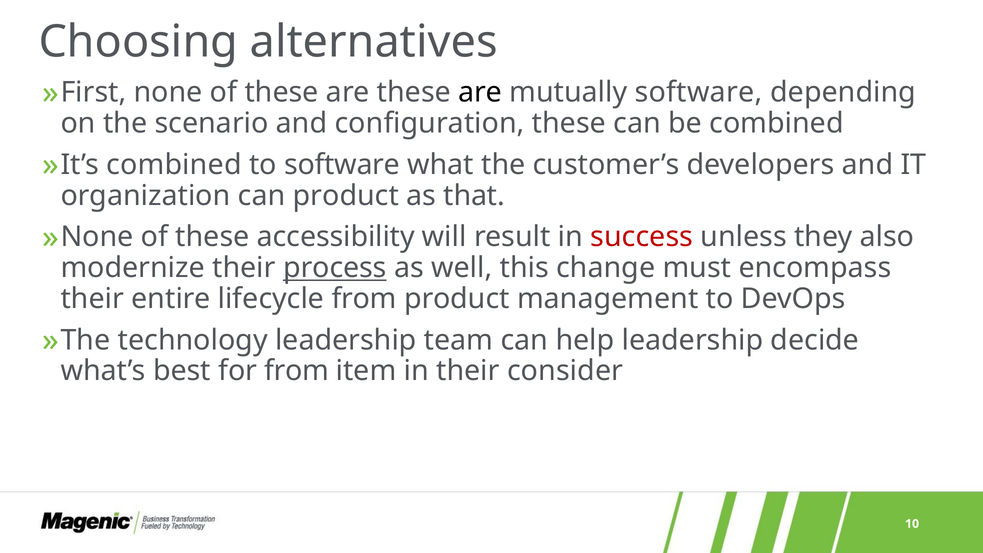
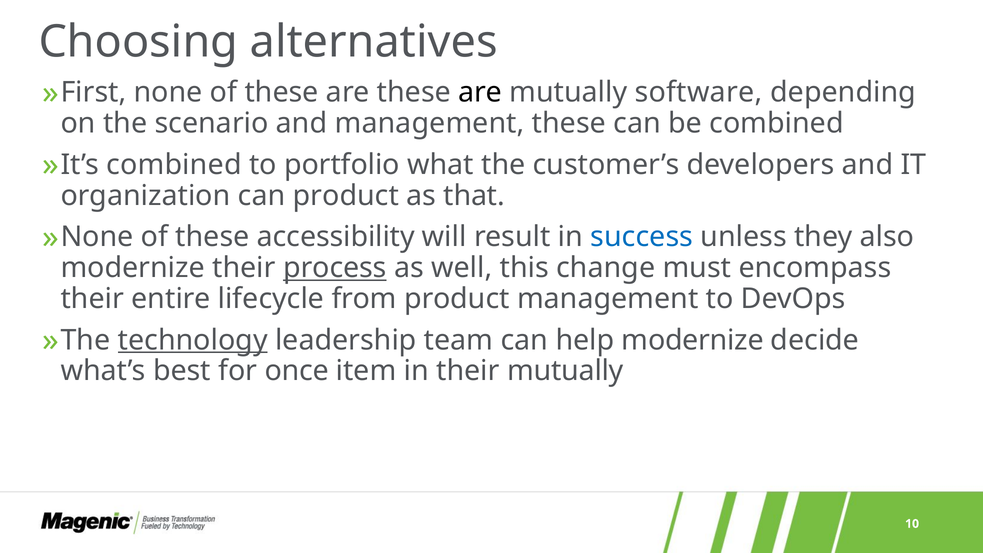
and configuration: configuration -> management (430, 123)
to software: software -> portfolio (342, 165)
success colour: red -> blue (642, 237)
technology underline: none -> present (193, 340)
help leadership: leadership -> modernize (693, 340)
for from: from -> once (297, 371)
their consider: consider -> mutually (565, 371)
